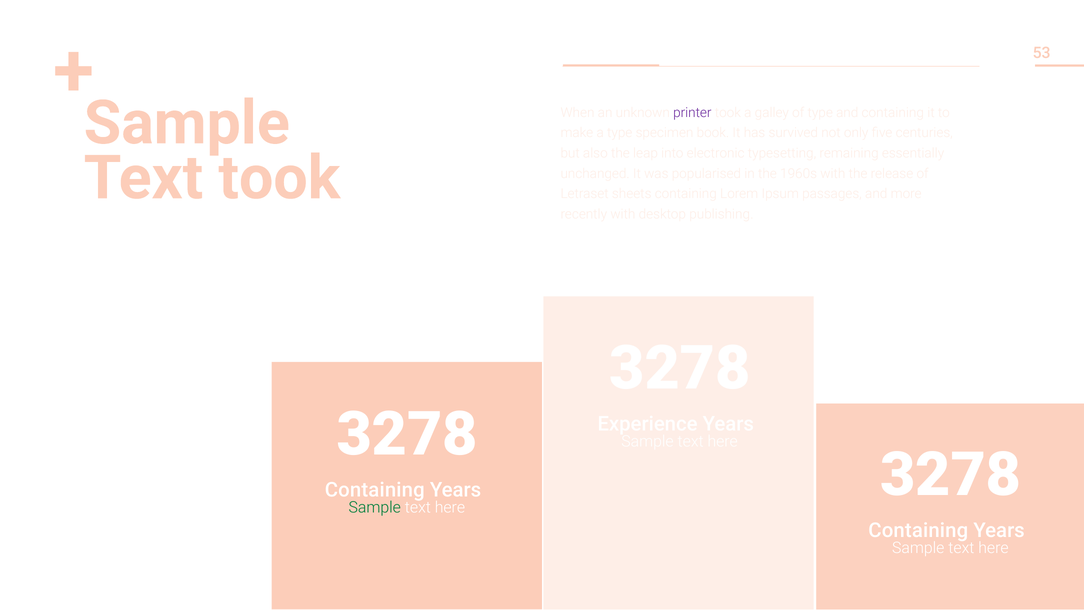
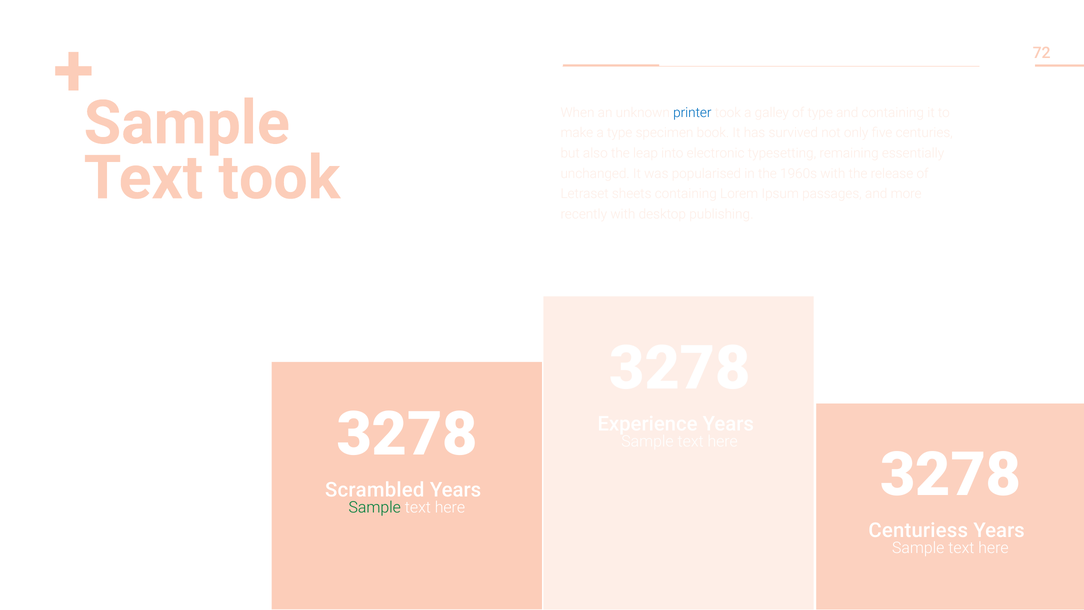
53: 53 -> 72 (1042, 53)
printer colour: purple -> blue (692, 112)
Containing: Containing -> Scrambled (375, 490)
Containing: Containing -> Centuriess (918, 530)
